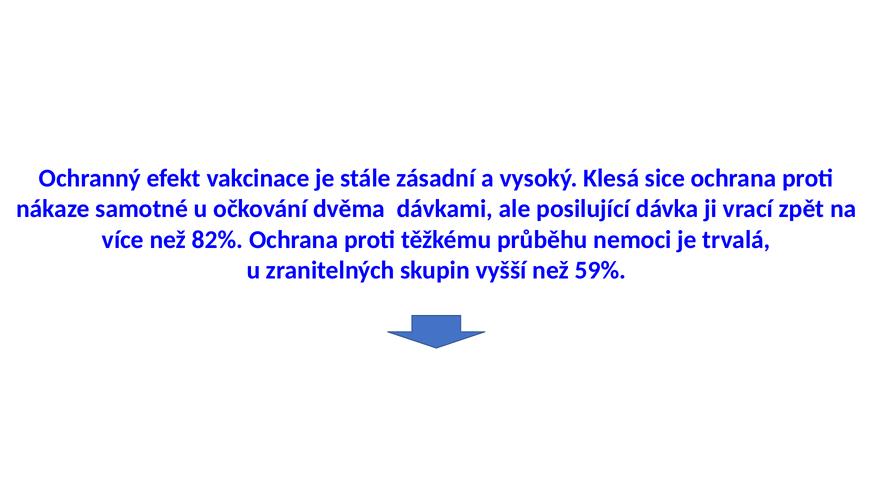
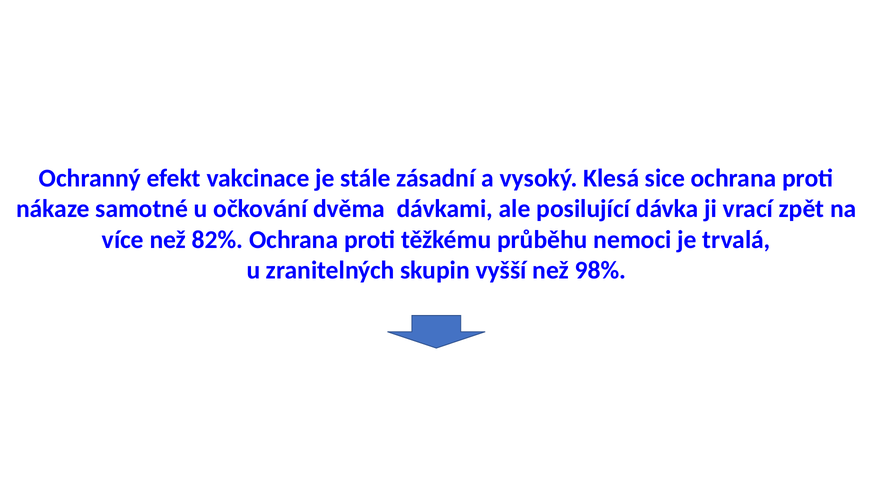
59%: 59% -> 98% (600, 270)
